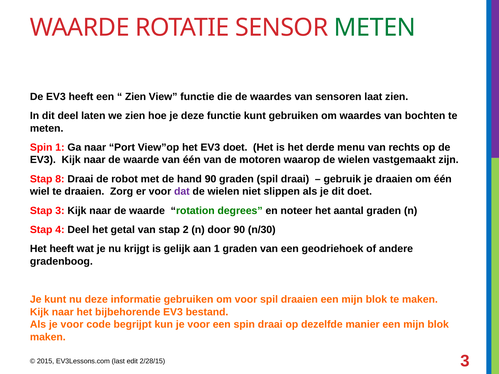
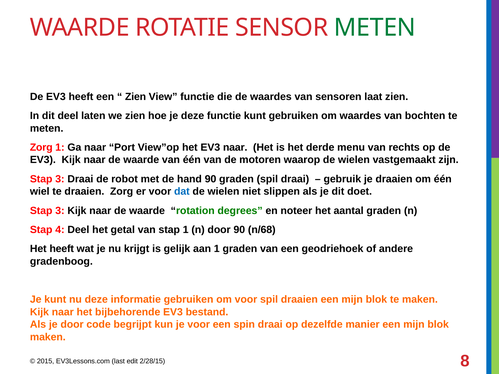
Spin: Spin -> Zorg (41, 148)
EV3 doet: doet -> naar (235, 148)
8: 8 -> 3 (60, 179)
dat colour: purple -> blue (182, 192)
stap 2: 2 -> 1 (186, 230)
n/30: n/30 -> n/68 (262, 230)
Als je voor: voor -> door (72, 325)
2/28/15 3: 3 -> 8 (465, 361)
